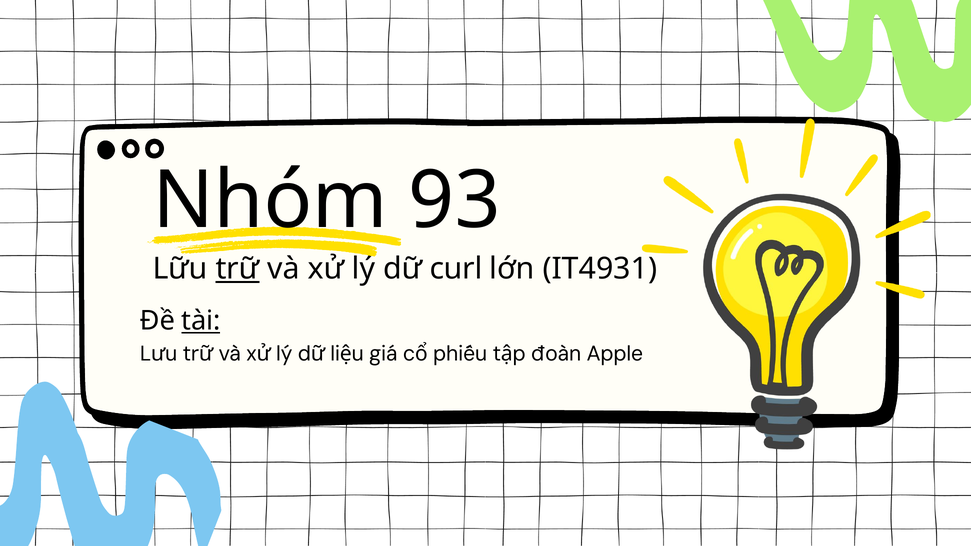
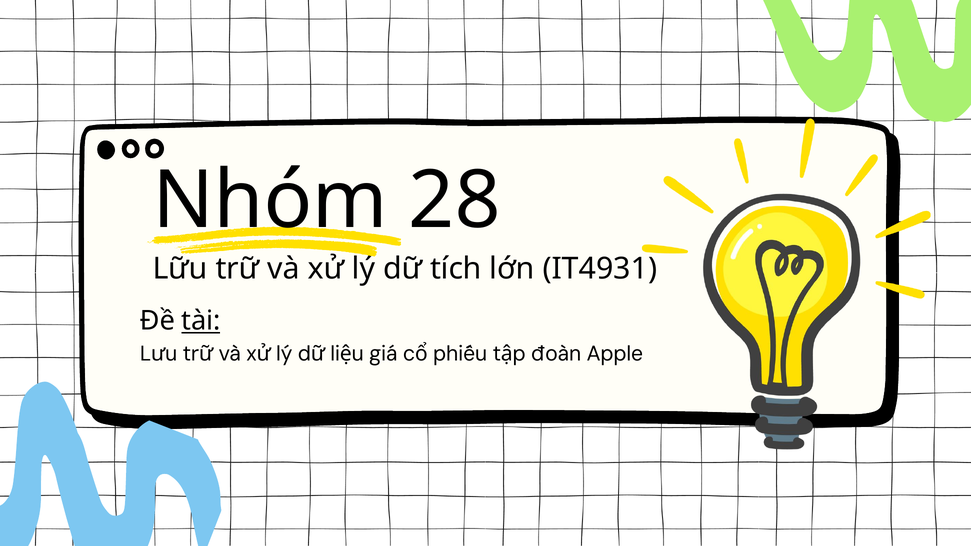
93: 93 -> 28 (455, 201)
trữ underline: present -> none (237, 269)
curl: curl -> tích (456, 269)
